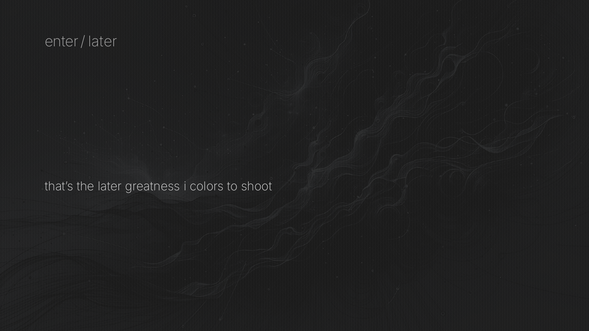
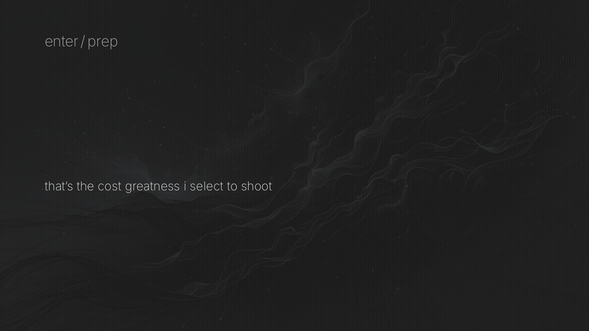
later: later -> prep (103, 42)
the later: later -> cost (110, 187)
colors: colors -> select (207, 187)
